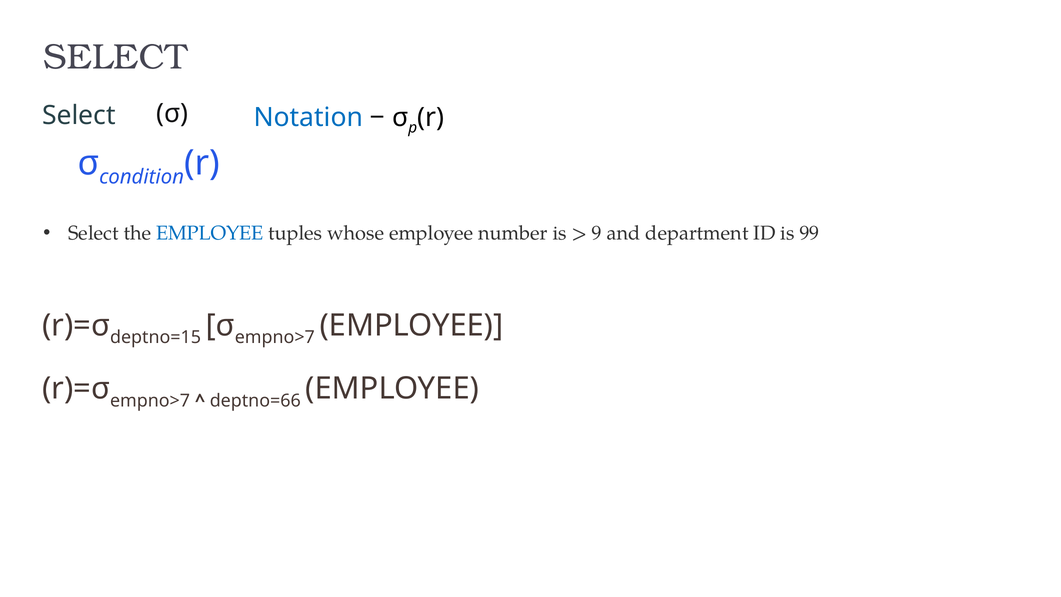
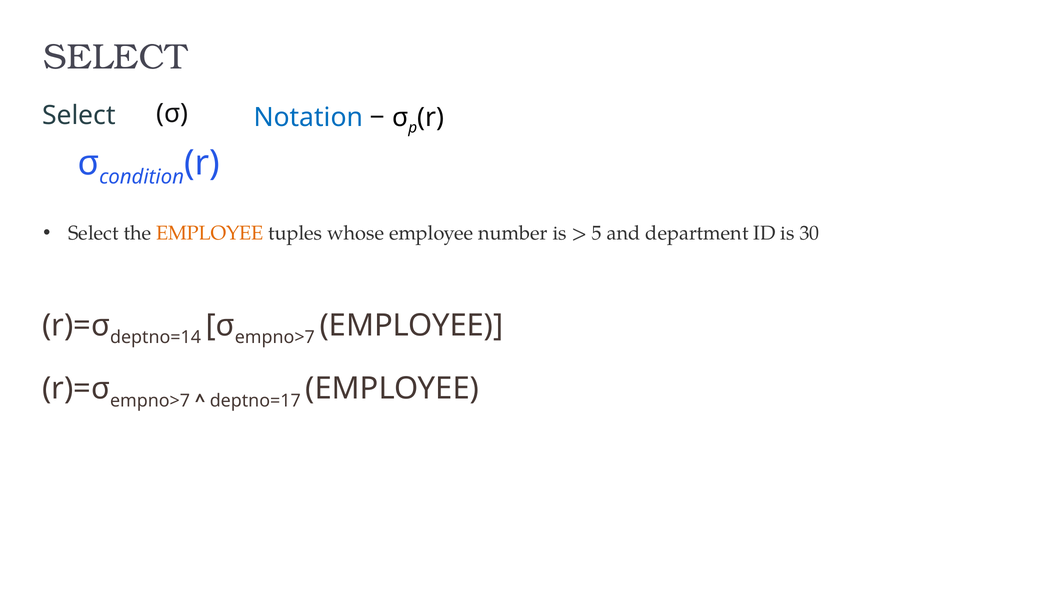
EMPLOYEE colour: blue -> orange (210, 233)
9: 9 -> 5 (597, 233)
99: 99 -> 30 (809, 233)
deptno=15: deptno=15 -> deptno=14 (156, 337)
deptno=66: deptno=66 -> deptno=17 (255, 401)
